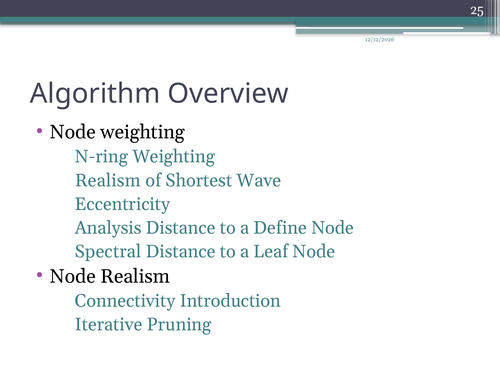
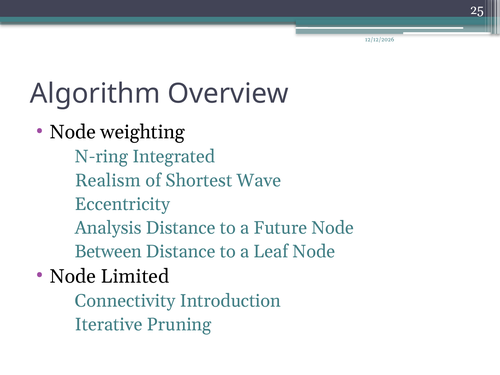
N-ring Weighting: Weighting -> Integrated (174, 157)
Define: Define -> Future (280, 228)
Spectral: Spectral -> Between (108, 252)
Node Realism: Realism -> Limited (135, 276)
